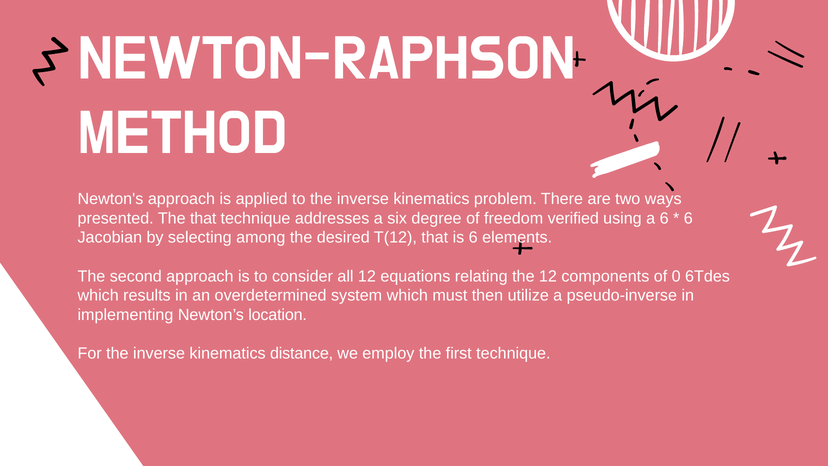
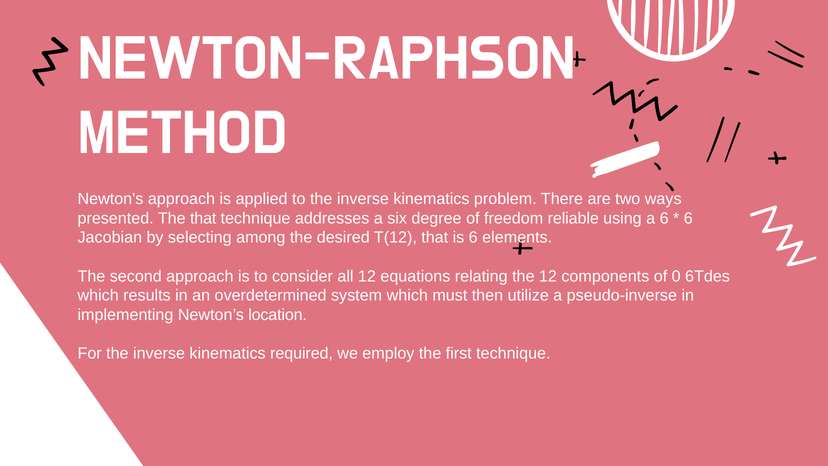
verified: verified -> reliable (573, 218)
distance: distance -> required (302, 353)
